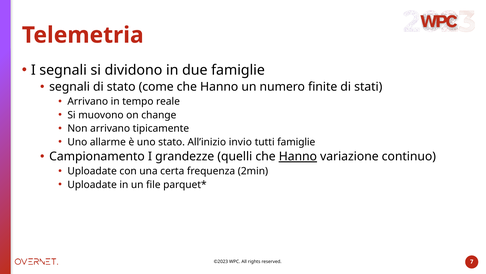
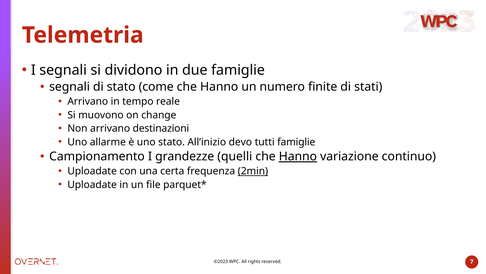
tipicamente: tipicamente -> destinazioni (161, 128)
invio: invio -> devo (240, 142)
2min underline: none -> present (253, 171)
